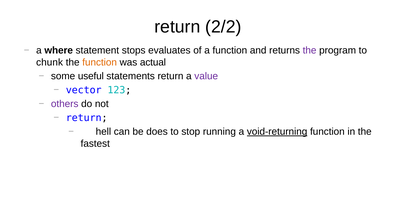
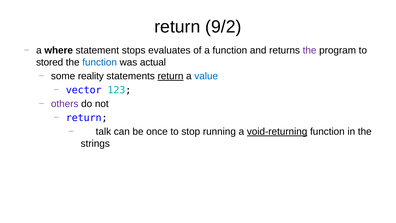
2/2: 2/2 -> 9/2 (223, 27)
chunk: chunk -> stored (50, 62)
function colour: orange -> blue (100, 62)
useful: useful -> reality (91, 76)
return underline: none -> present (170, 76)
value colour: purple -> blue (206, 76)
hell: hell -> talk (103, 132)
does: does -> once (157, 132)
fastest: fastest -> strings (95, 143)
